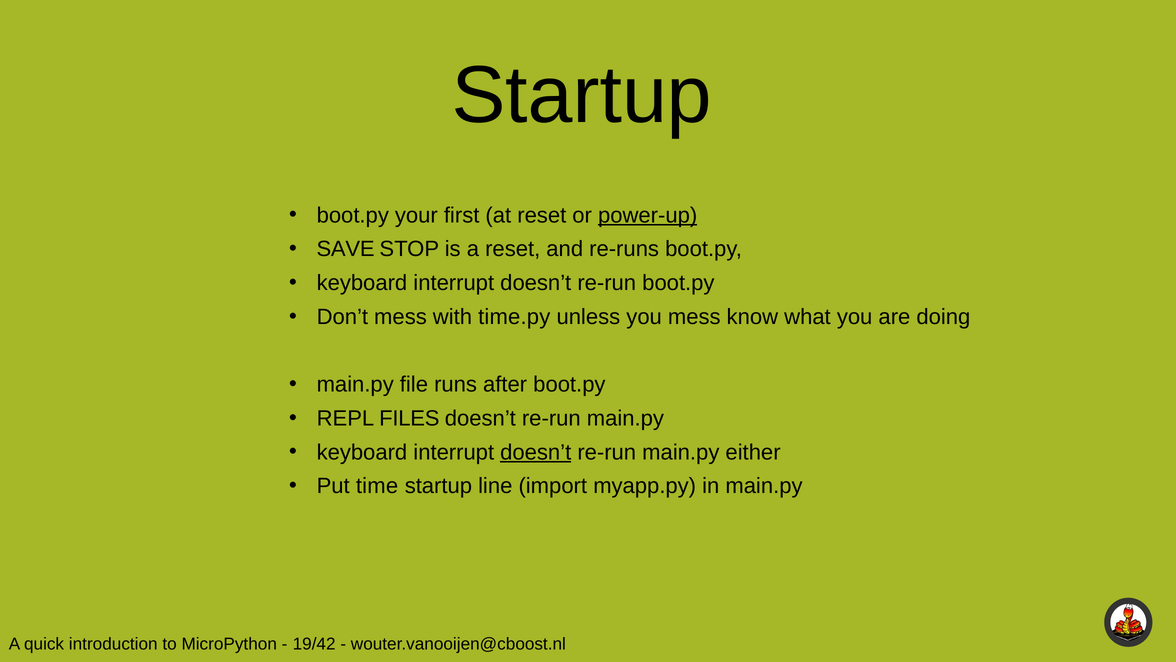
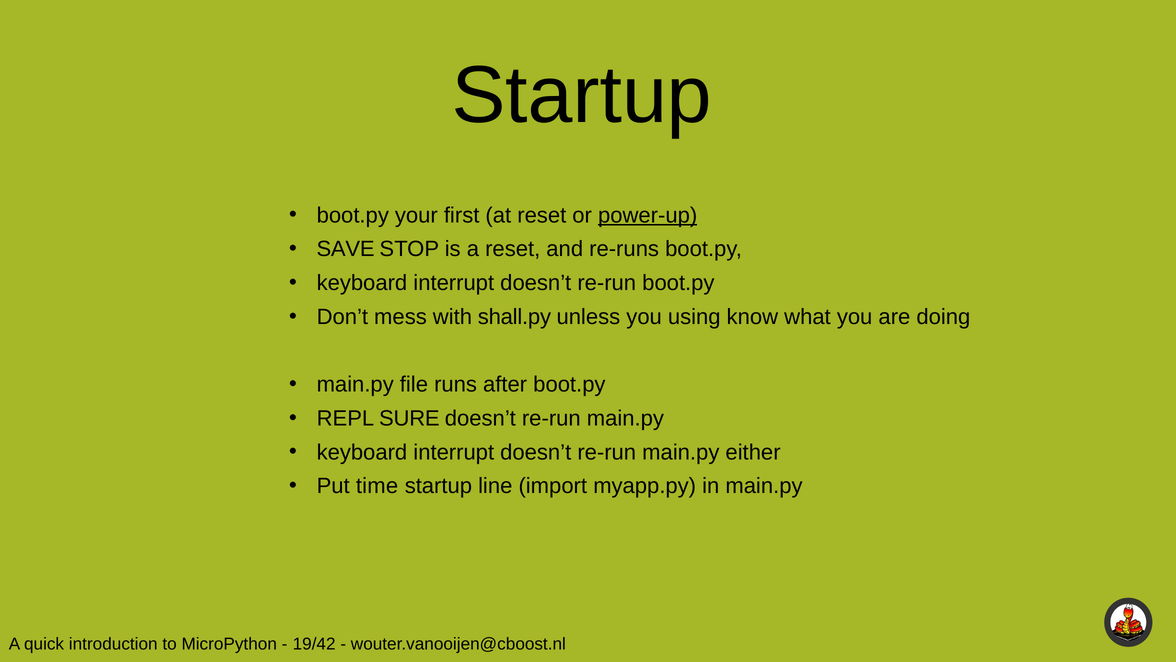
time.py: time.py -> shall.py (514, 317)
you mess: mess -> using (694, 317)
FILES: FILES -> SURE (409, 418)
doesn’t underline: present -> none (536, 452)
